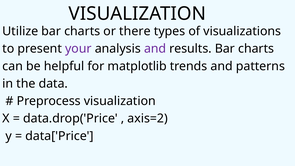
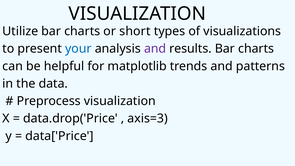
there: there -> short (135, 31)
your colour: purple -> blue (78, 49)
axis=2: axis=2 -> axis=3 (148, 118)
